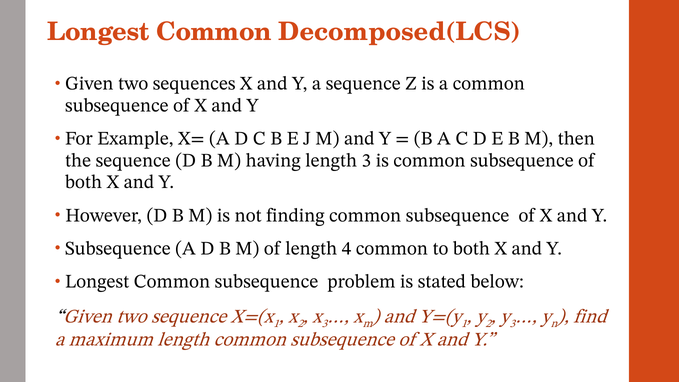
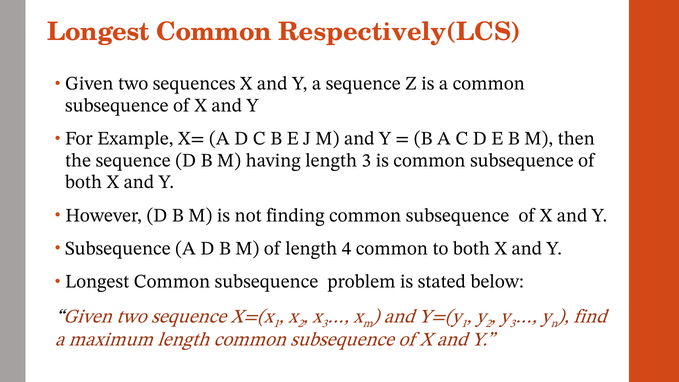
Decomposed(LCS: Decomposed(LCS -> Respectively(LCS (400, 32)
